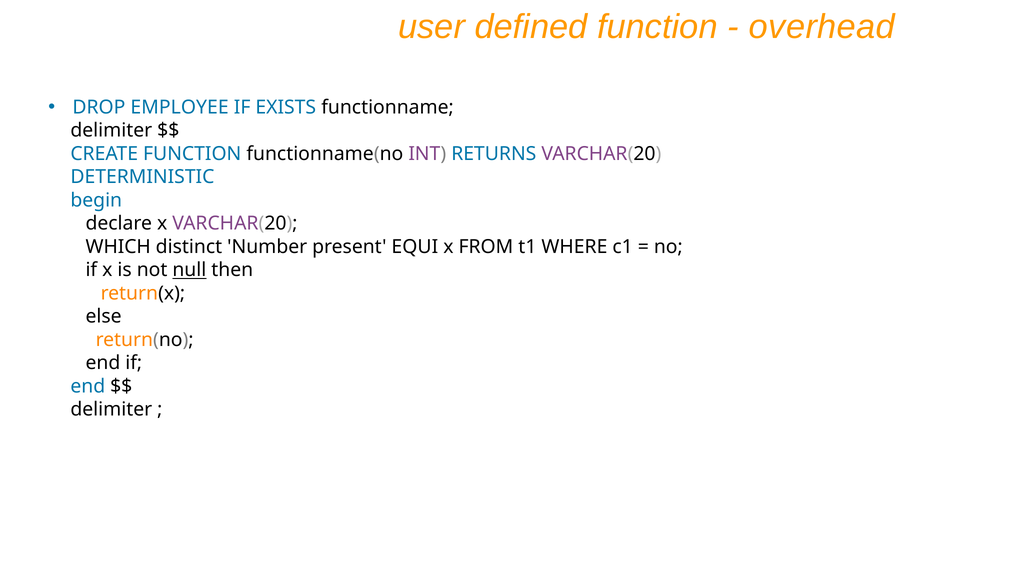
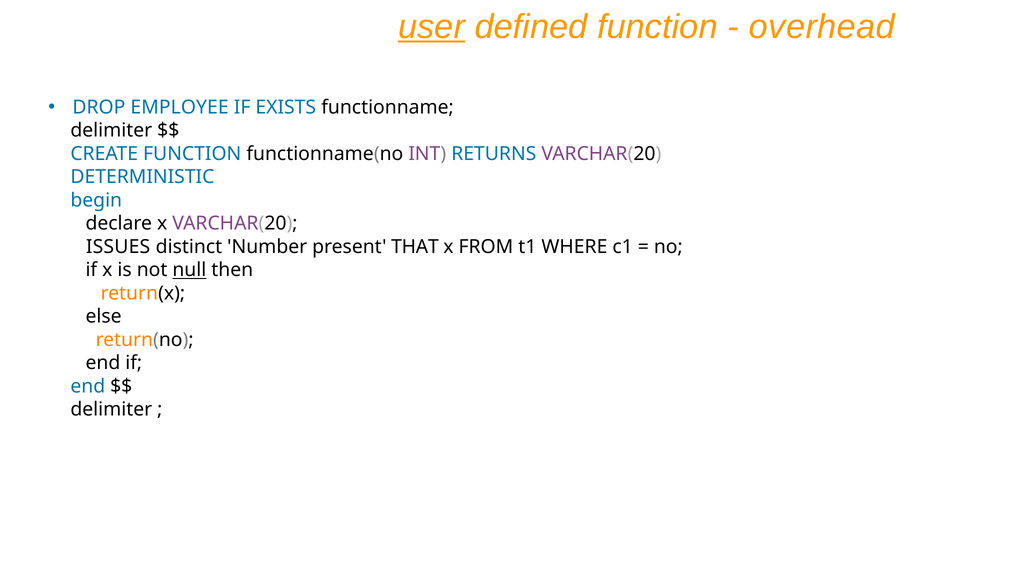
user underline: none -> present (432, 27)
WHICH: WHICH -> ISSUES (118, 247)
EQUI: EQUI -> THAT (415, 247)
